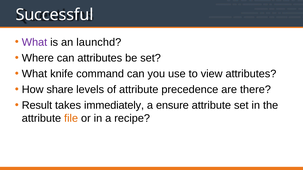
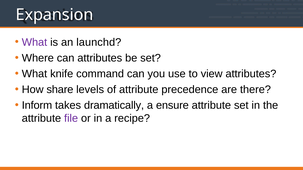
Successful: Successful -> Expansion (55, 15)
Result: Result -> Inform (37, 106)
immediately: immediately -> dramatically (114, 106)
file colour: orange -> purple (71, 119)
